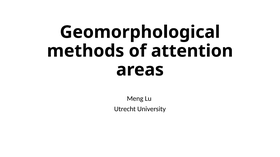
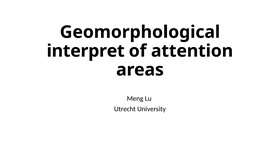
methods: methods -> interpret (86, 51)
